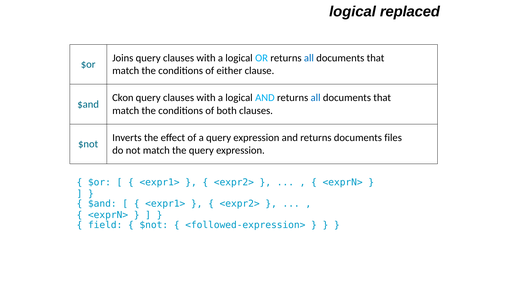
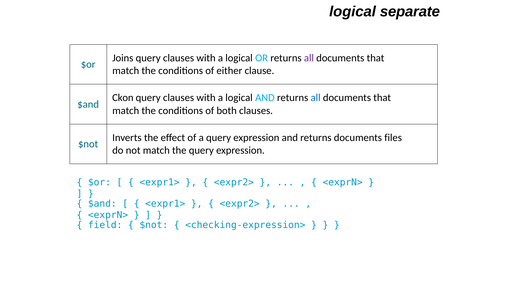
replaced: replaced -> separate (410, 12)
all colour: blue -> purple (309, 58)
<followed-expression>: <followed-expression> -> <checking-expression> (245, 225)
